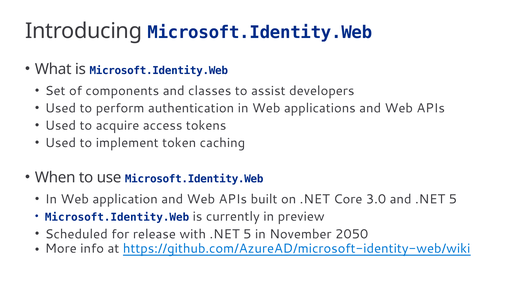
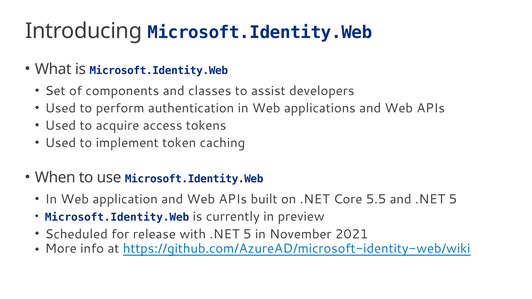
3.0: 3.0 -> 5.5 (376, 199)
2050: 2050 -> 2021 (352, 234)
